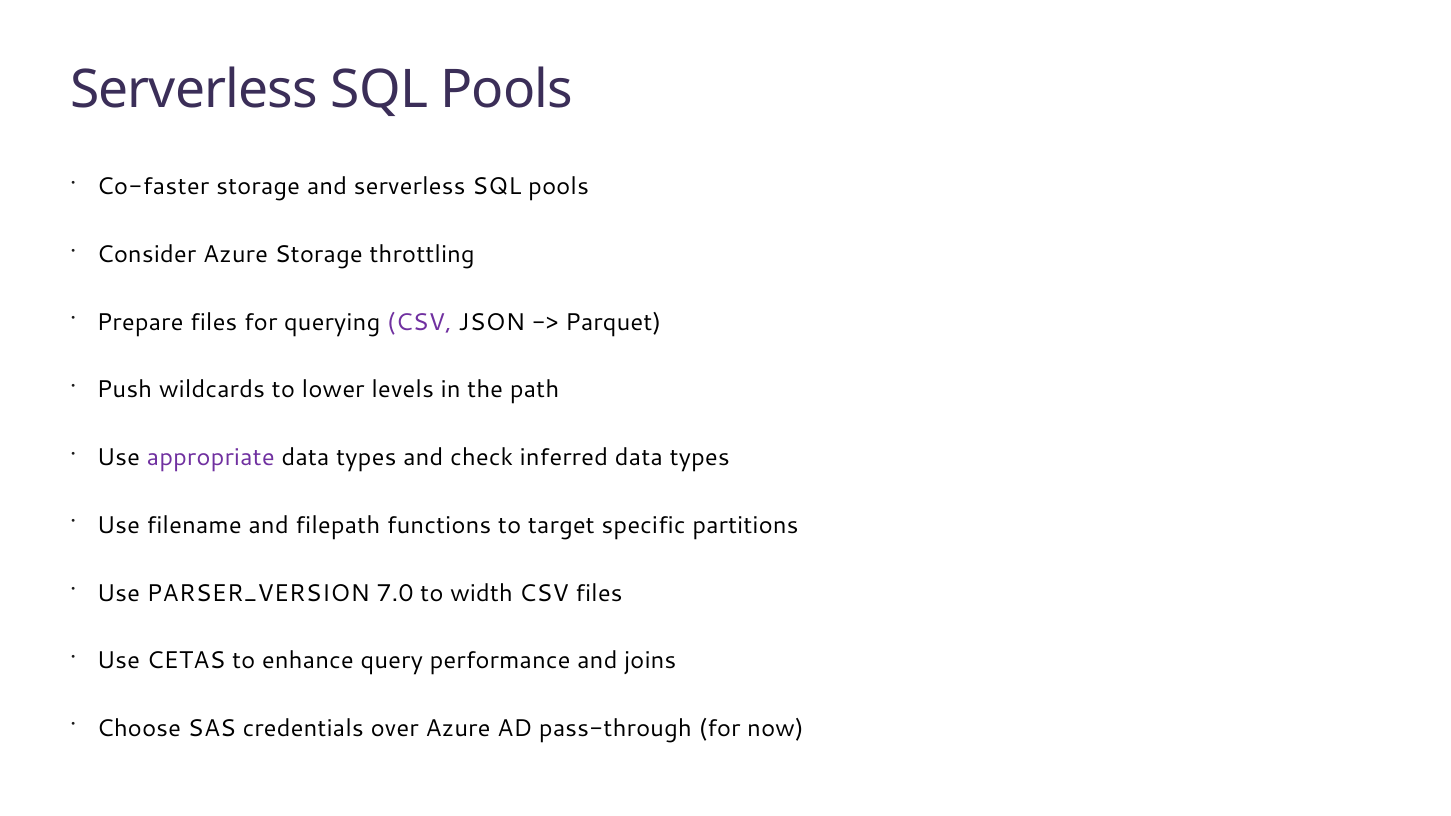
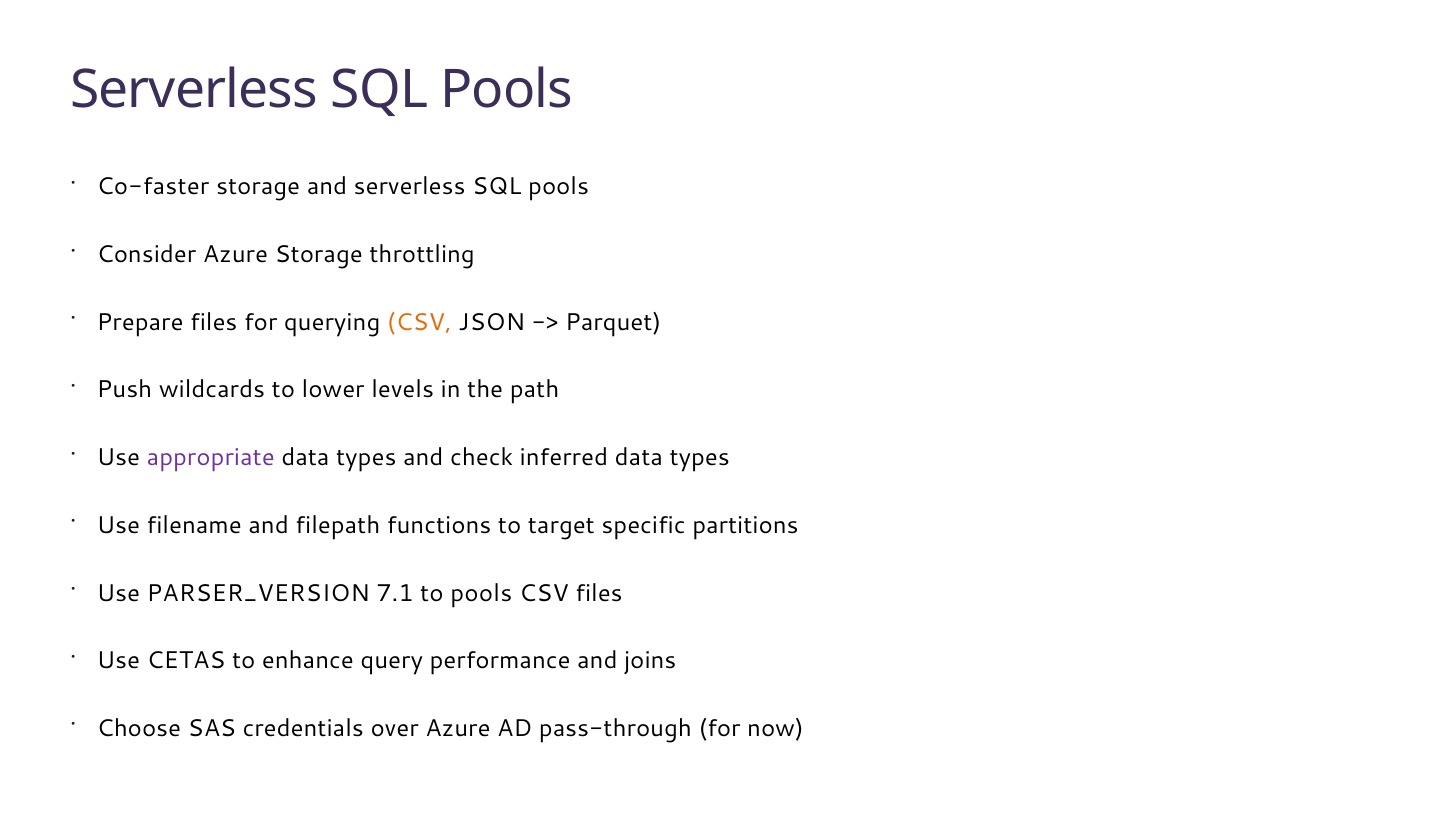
CSV colour: purple -> orange (419, 322)
7.0: 7.0 -> 7.1 (395, 593)
to width: width -> pools (481, 593)
